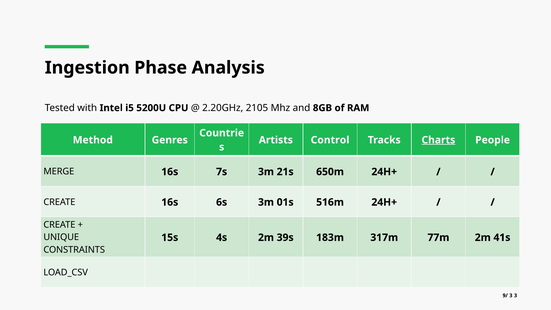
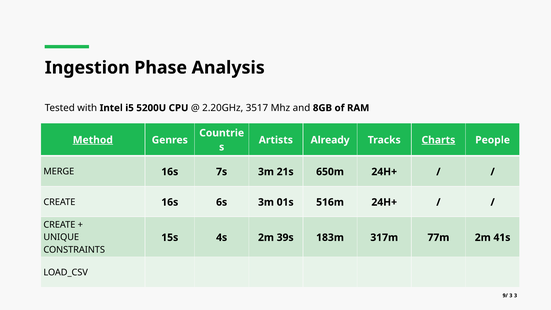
2105: 2105 -> 3517 (257, 108)
Method underline: none -> present (93, 140)
Control: Control -> Already (330, 140)
